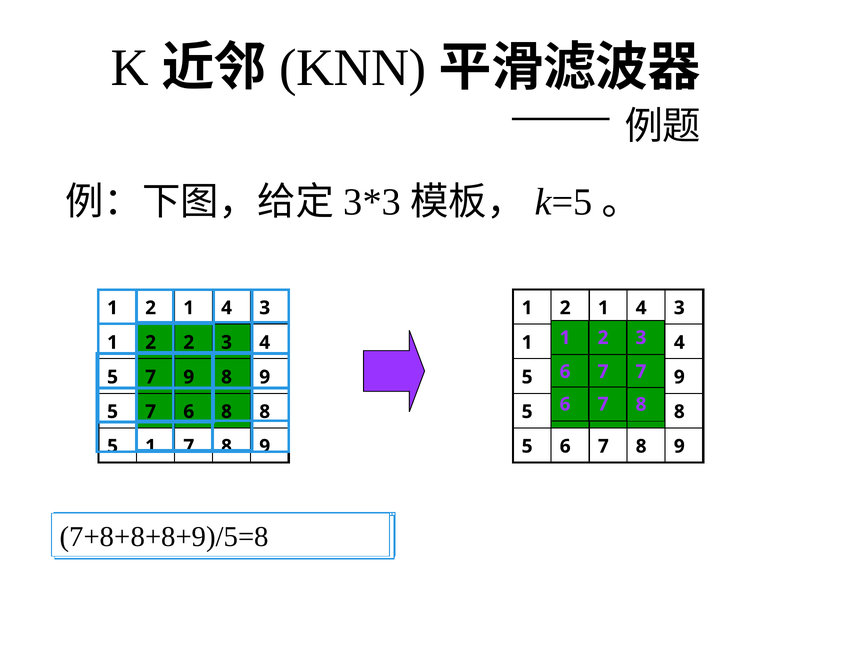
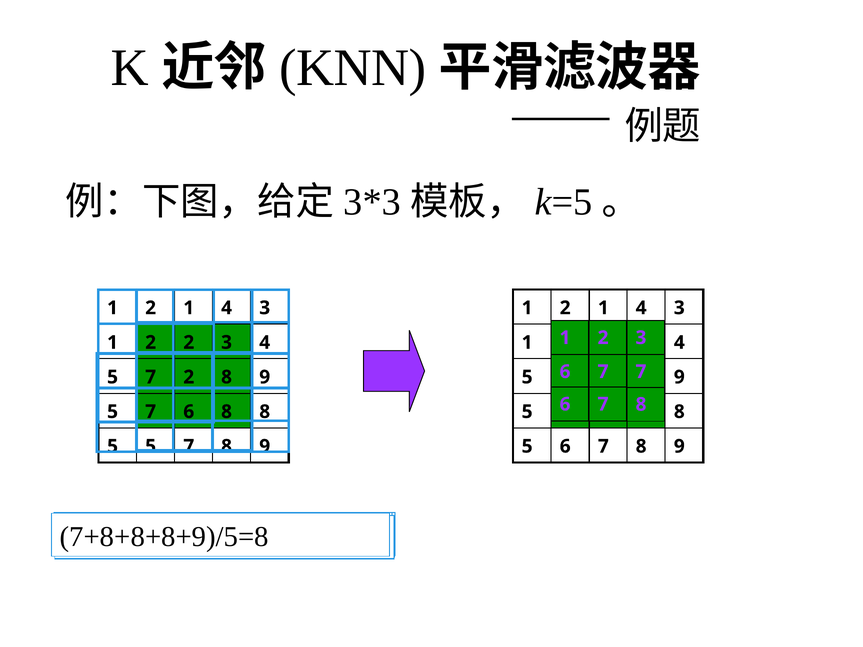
7 9: 9 -> 2 (189, 377)
5 1: 1 -> 5 (151, 446)
